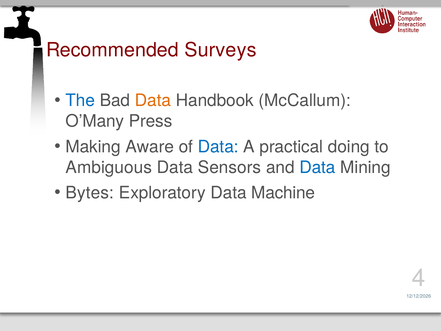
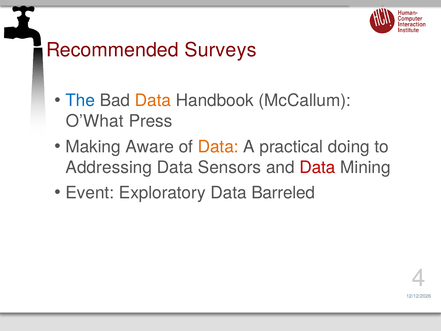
O’Many: O’Many -> O’What (95, 121)
Data colour: blue -> orange (218, 147)
Ambiguous: Ambiguous -> Addressing (109, 167)
Data colour: blue -> red (317, 167)
Bytes: Bytes -> Event (90, 193)
Machine: Machine -> Barreled (283, 193)
